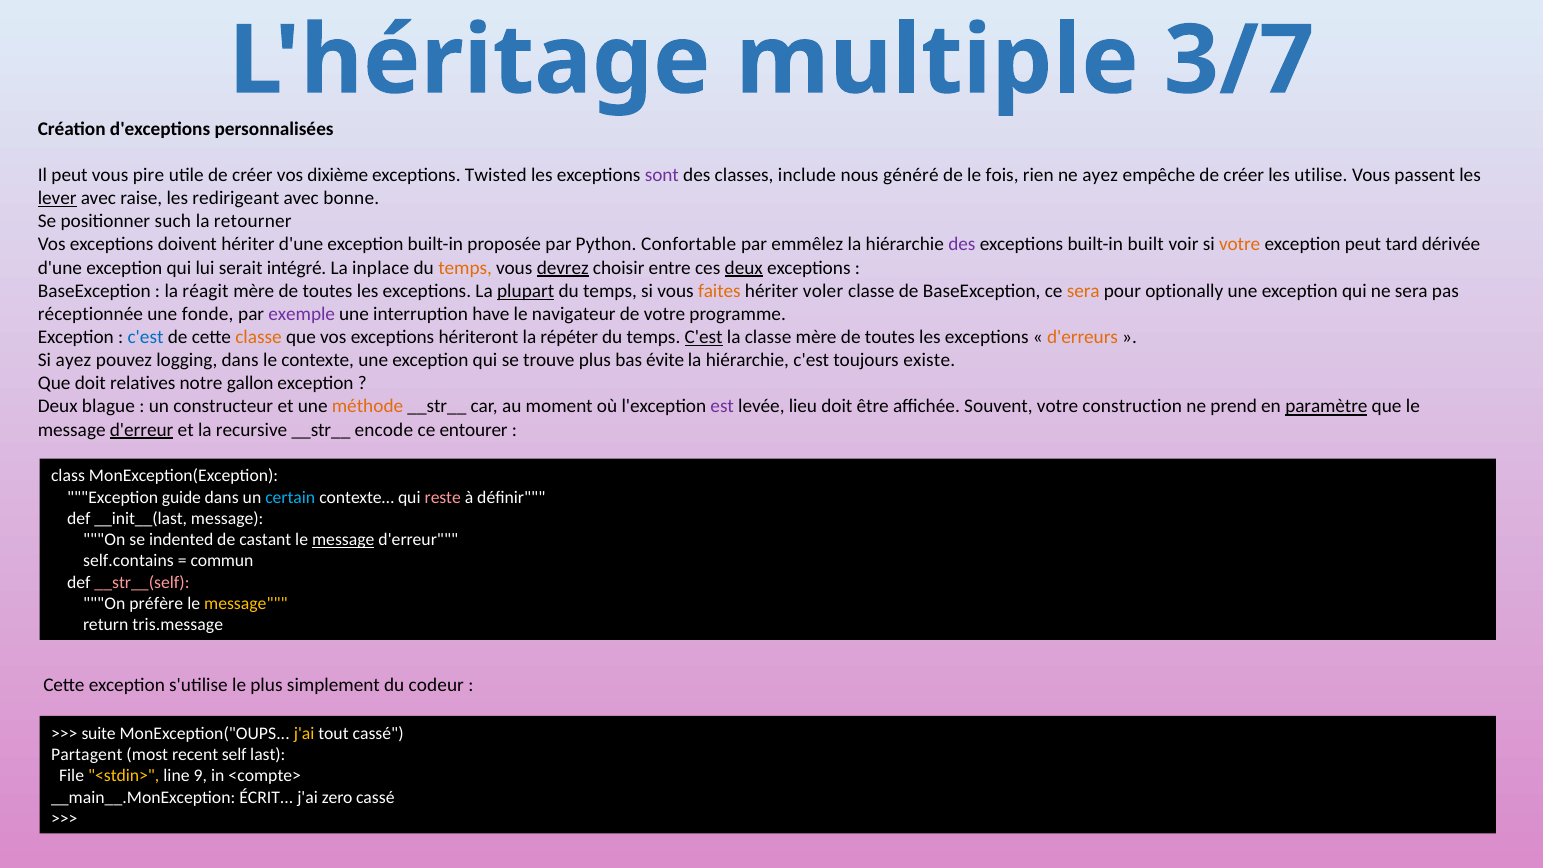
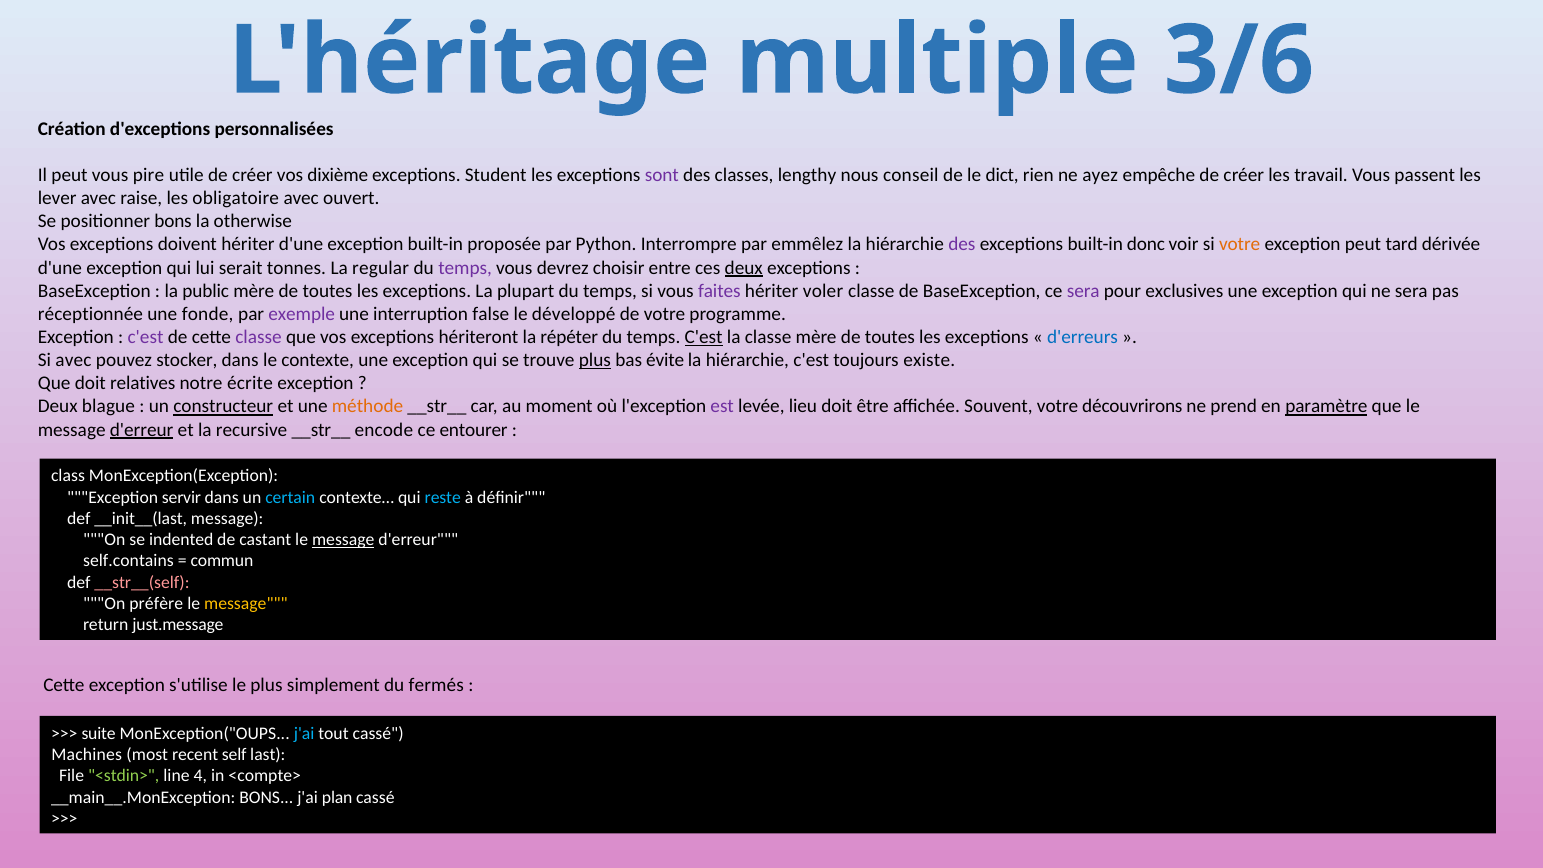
3/7: 3/7 -> 3/6 (1239, 61)
Twisted: Twisted -> Student (496, 175)
include: include -> lengthy (807, 175)
généré: généré -> conseil (911, 175)
fois: fois -> dict (1002, 175)
utilise: utilise -> travail (1321, 175)
lever underline: present -> none (57, 198)
redirigeant: redirigeant -> obligatoire (236, 198)
bonne: bonne -> ouvert (351, 198)
positionner such: such -> bons (173, 221)
retourner: retourner -> otherwise (253, 221)
Confortable: Confortable -> Interrompre (689, 245)
built: built -> donc (1146, 245)
intégré: intégré -> tonnes (296, 268)
inplace: inplace -> regular (381, 268)
temps colour: orange -> purple (465, 268)
devrez underline: present -> none (563, 268)
réagit: réagit -> public (206, 291)
plupart underline: present -> none (526, 291)
faites colour: orange -> purple (719, 291)
sera colour: orange -> purple (1083, 291)
optionally: optionally -> exclusives (1184, 291)
have: have -> false (491, 314)
navigateur: navigateur -> développé (574, 314)
c'est colour: blue -> purple (146, 337)
classe colour: orange -> purple (259, 337)
d'erreurs colour: orange -> blue (1083, 337)
Si ayez: ayez -> avec (73, 360)
logging: logging -> stocker (187, 360)
plus underline: none -> present (595, 360)
gallon: gallon -> écrite (250, 383)
constructeur underline: none -> present (223, 407)
construction: construction -> découvrirons (1132, 407)
guide: guide -> servir (181, 497)
reste colour: pink -> light blue (443, 497)
tris.message: tris.message -> just.message (178, 625)
codeur: codeur -> fermés (436, 685)
j'ai colour: yellow -> light blue (304, 733)
Partagent: Partagent -> Machines (87, 755)
<stdin> colour: yellow -> light green (124, 776)
9: 9 -> 4 (200, 776)
__main__.MonException ÉCRIT: ÉCRIT -> BONS (266, 797)
zero: zero -> plan (337, 797)
